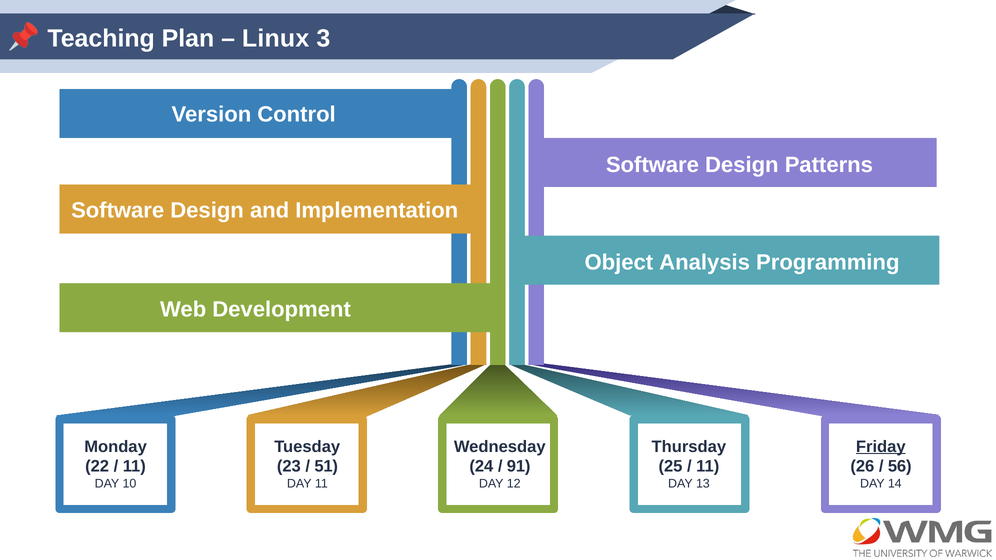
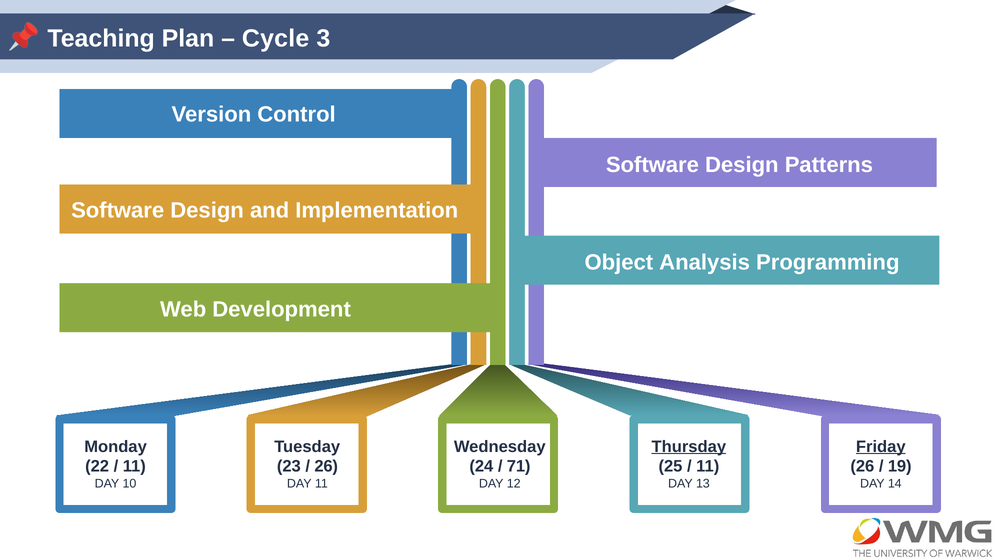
Linux: Linux -> Cycle (276, 39)
Thursday underline: none -> present (689, 447)
51: 51 -> 26 (326, 467)
91: 91 -> 71 (519, 467)
56: 56 -> 19 (900, 467)
